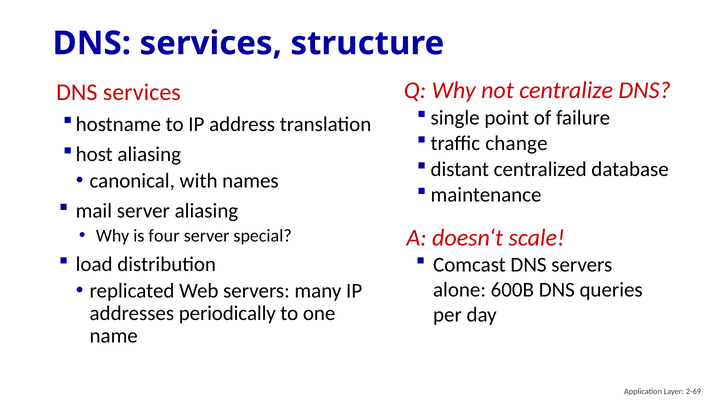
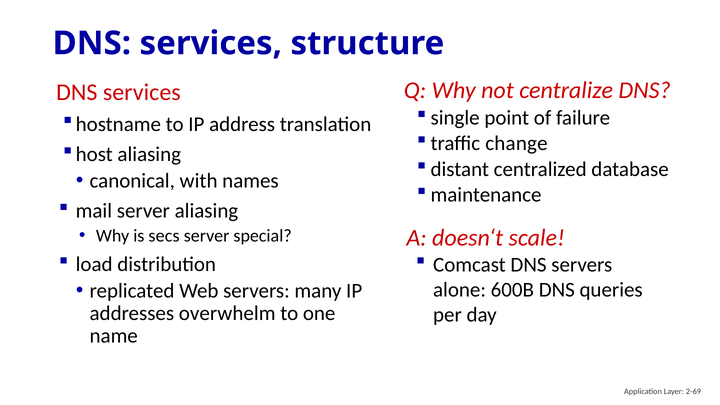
four: four -> secs (164, 236)
periodically: periodically -> overwhelm (227, 313)
